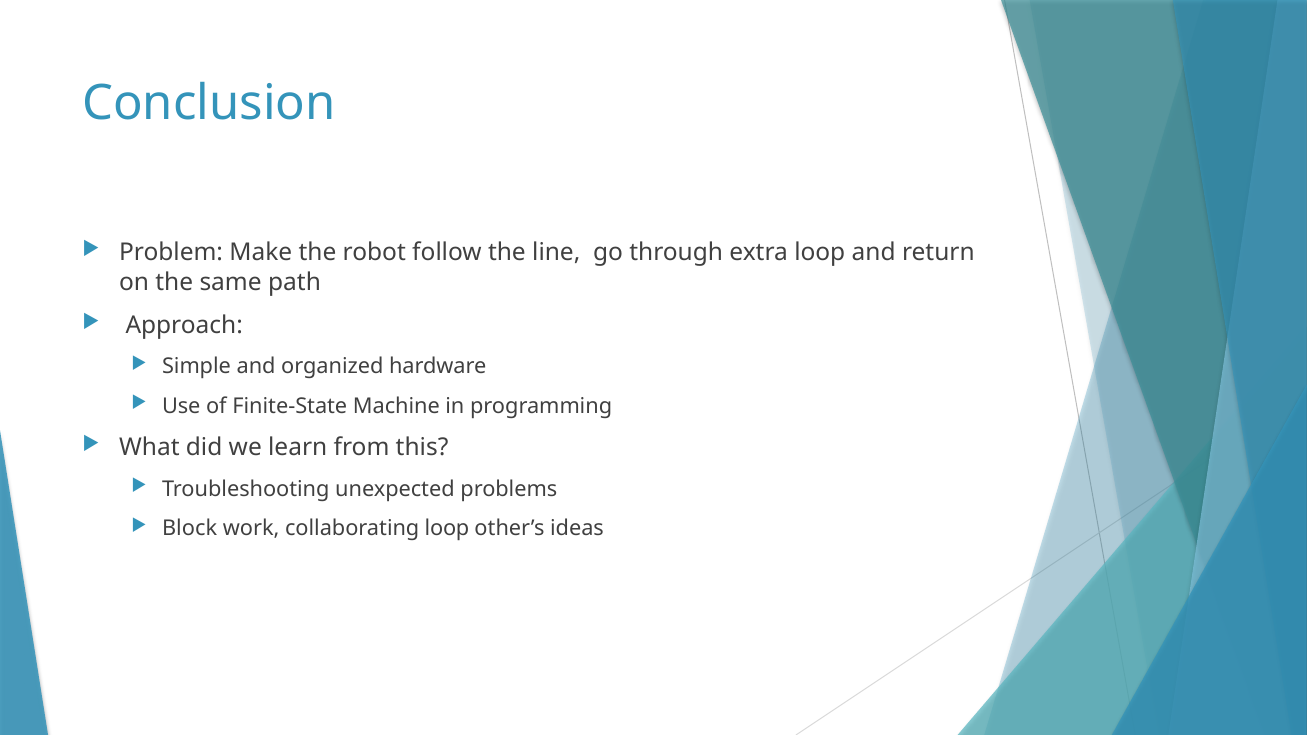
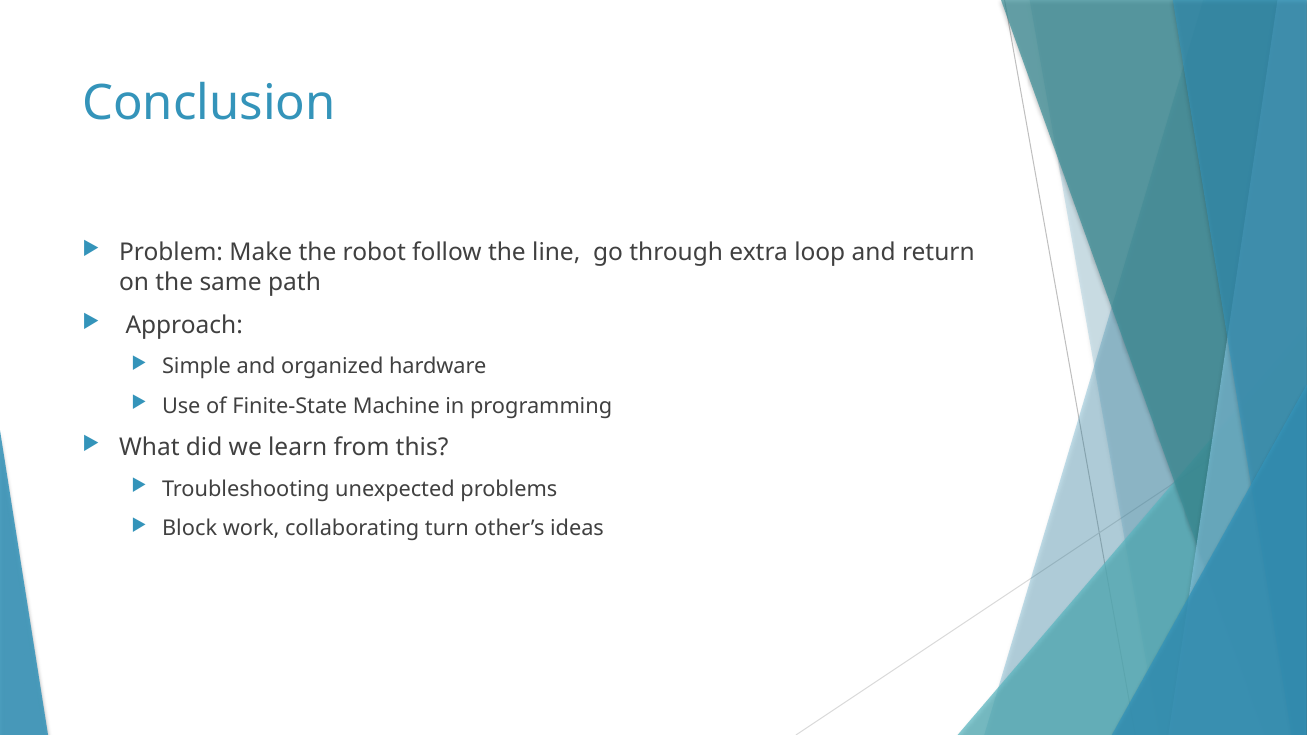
collaborating loop: loop -> turn (447, 529)
